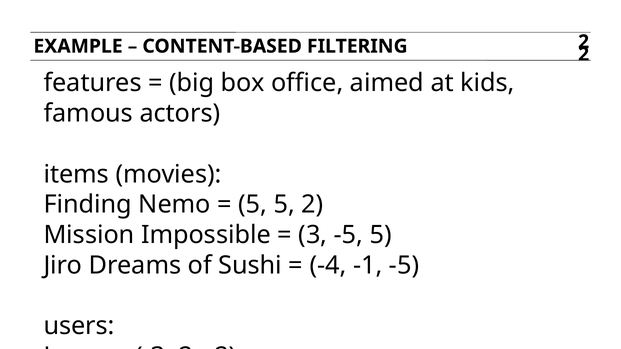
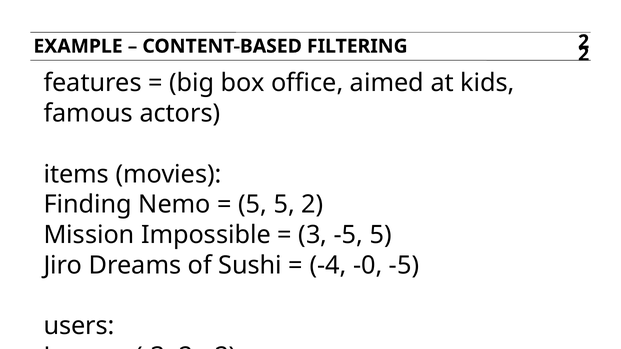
-1: -1 -> -0 (368, 265)
